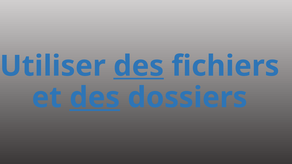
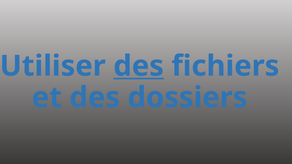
des underline: present -> none (95, 98)
